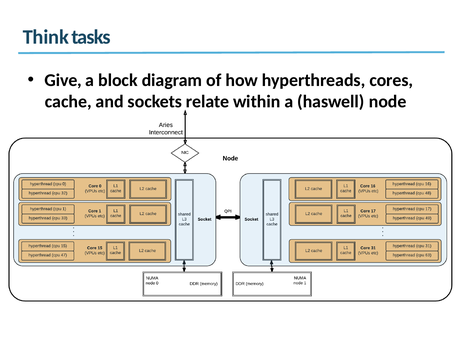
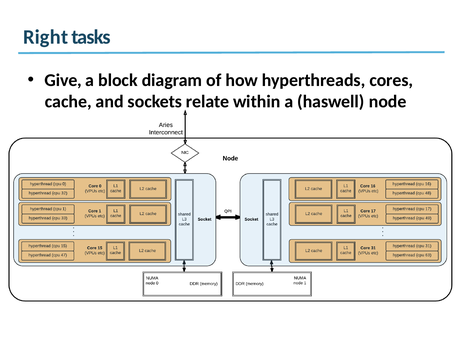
Think: Think -> Right (46, 37)
